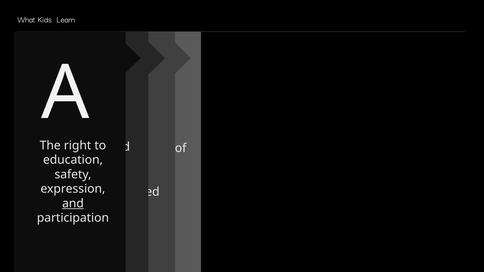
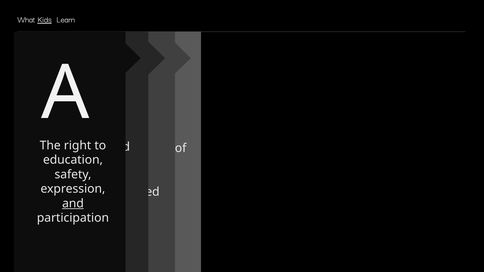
Kids underline: none -> present (45, 19)
